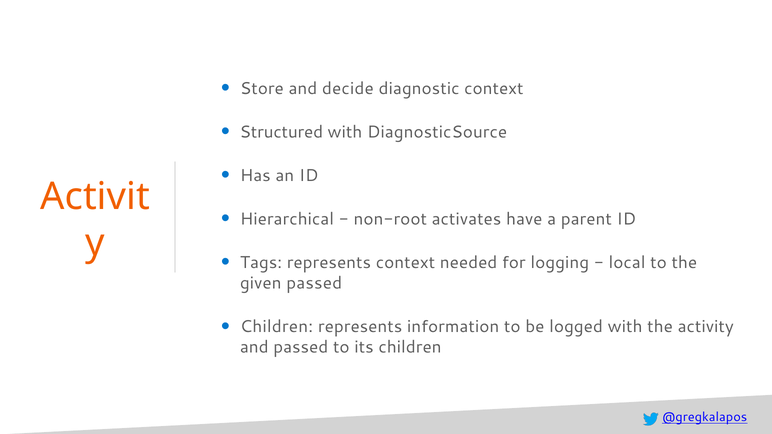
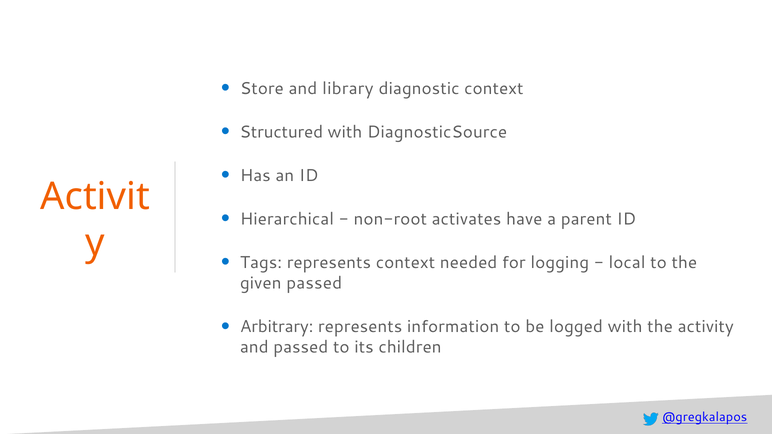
decide: decide -> library (348, 89)
Children: Children -> Arbitrary (277, 327)
